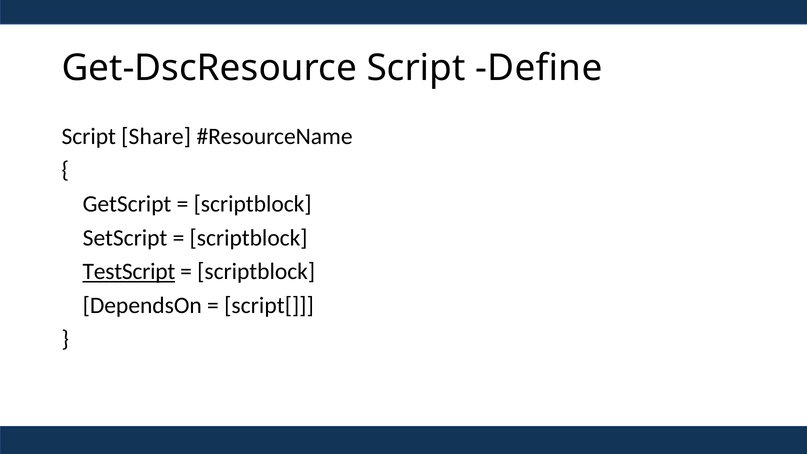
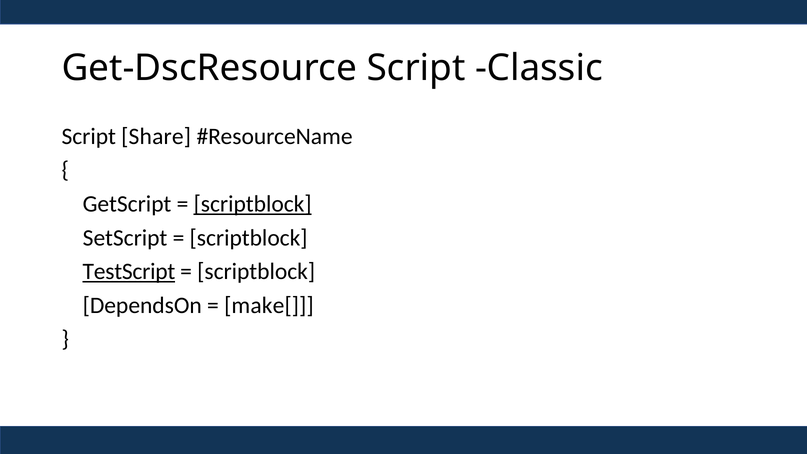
Define: Define -> Classic (539, 68)
scriptblock underline: none -> present (253, 204)
script[: script[ -> make[ (269, 305)
